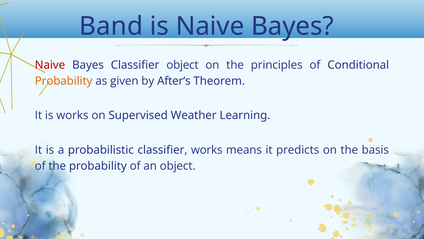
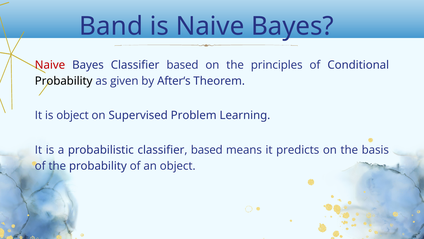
Classifier object: object -> based (182, 65)
Probability colour: orange -> black (64, 81)
is works: works -> object (73, 115)
Weather: Weather -> Problem (194, 115)
works: works -> based (207, 150)
